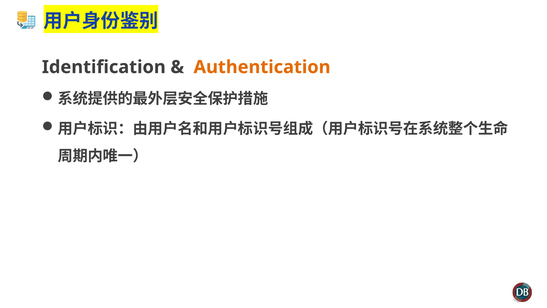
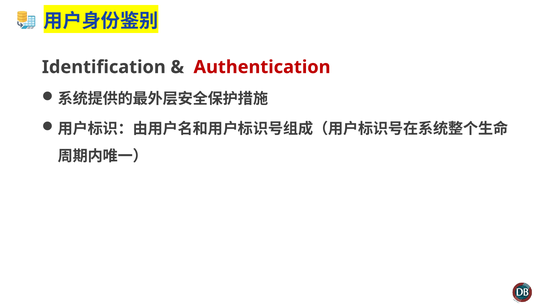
Authentication colour: orange -> red (262, 67)
